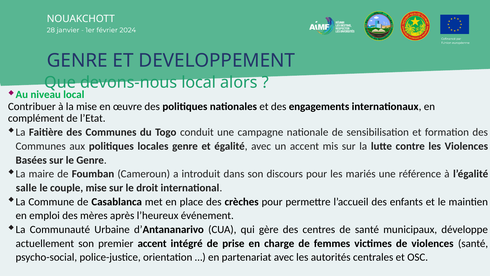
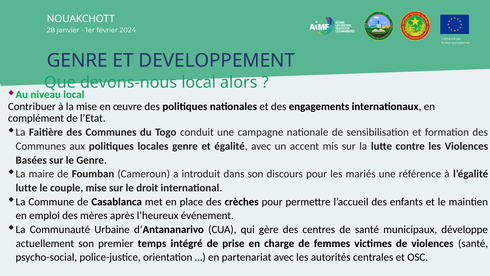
salle: salle -> lutte (26, 188)
premier accent: accent -> temps (152, 243)
